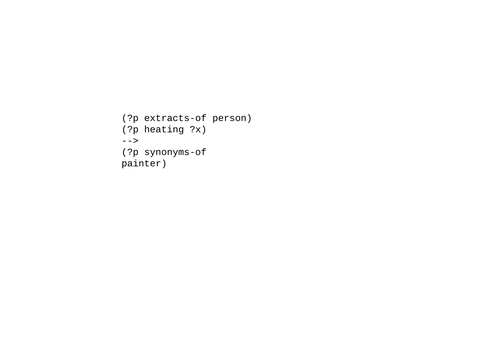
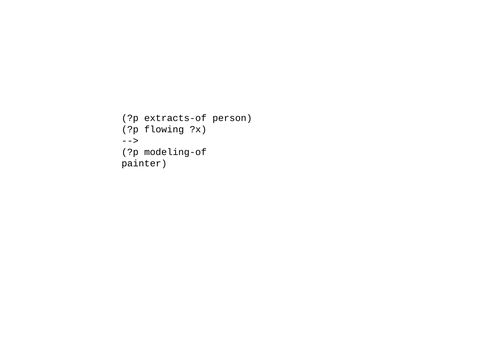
heating: heating -> flowing (164, 130)
synonyms-of: synonyms-of -> modeling-of (175, 152)
